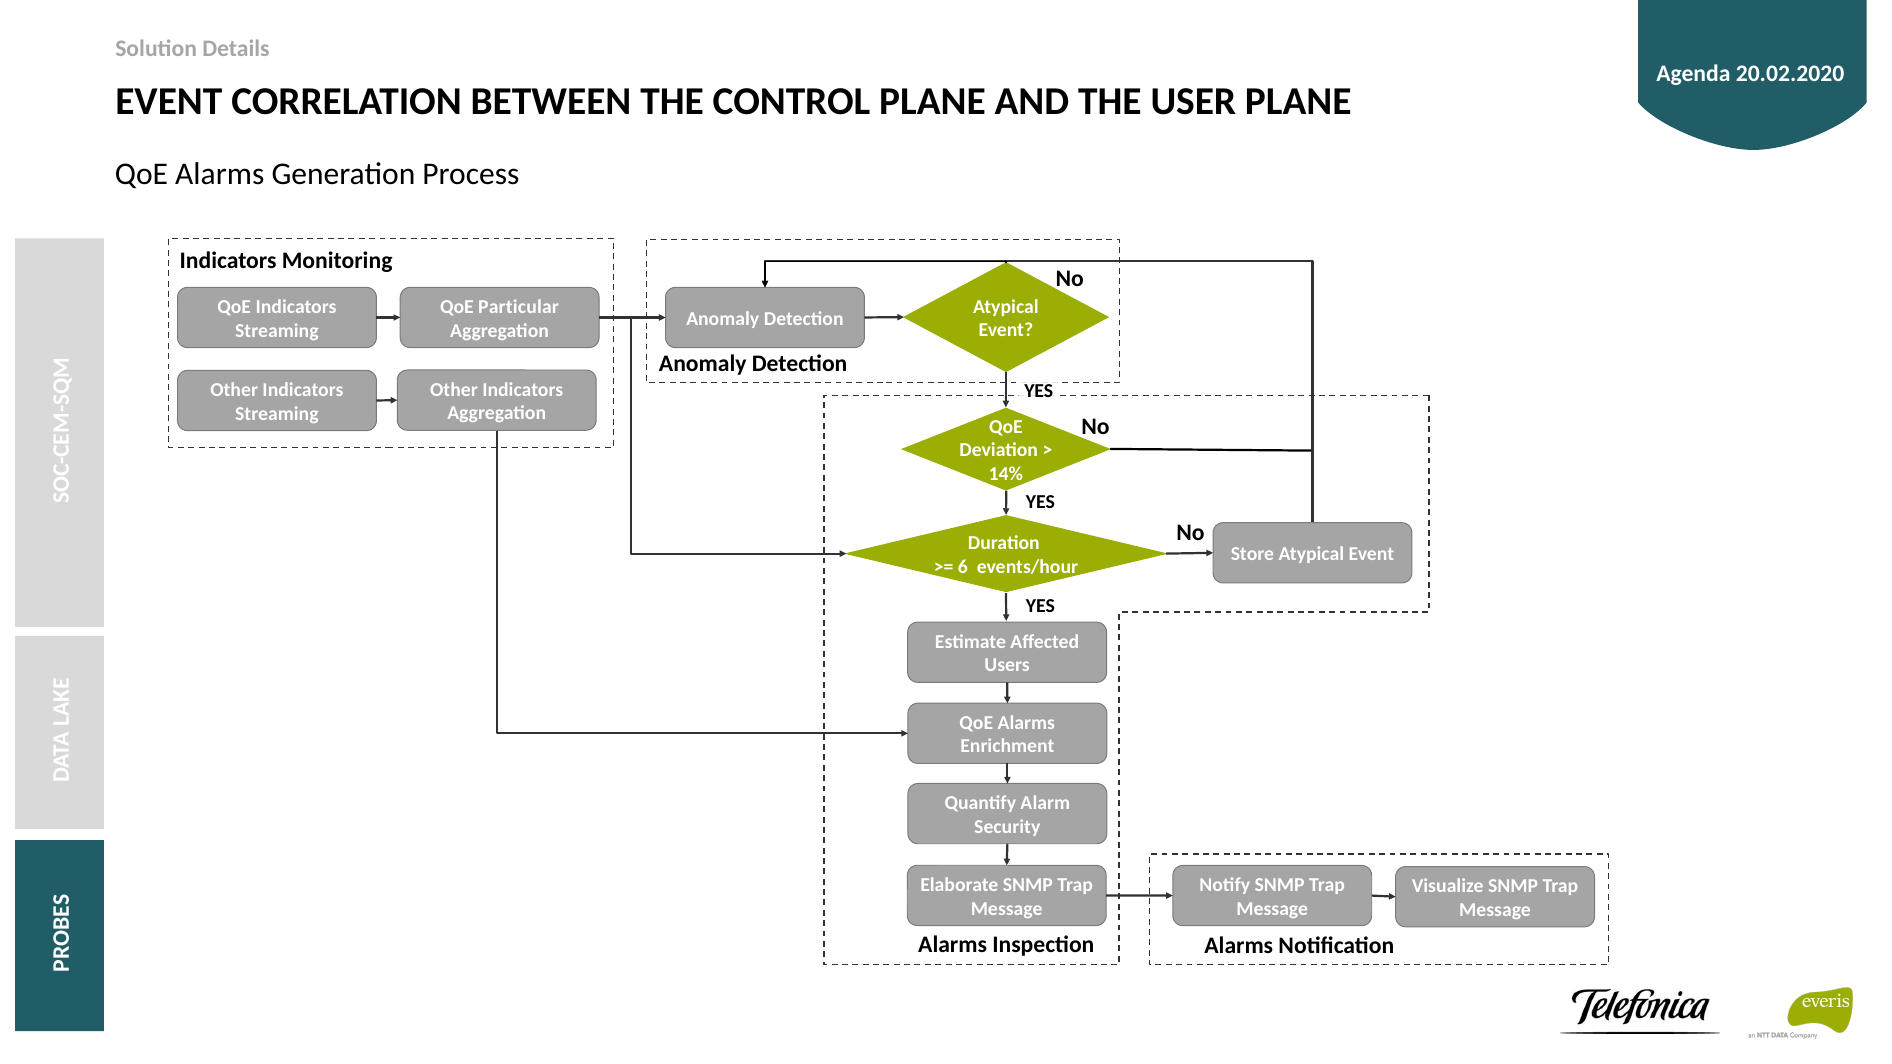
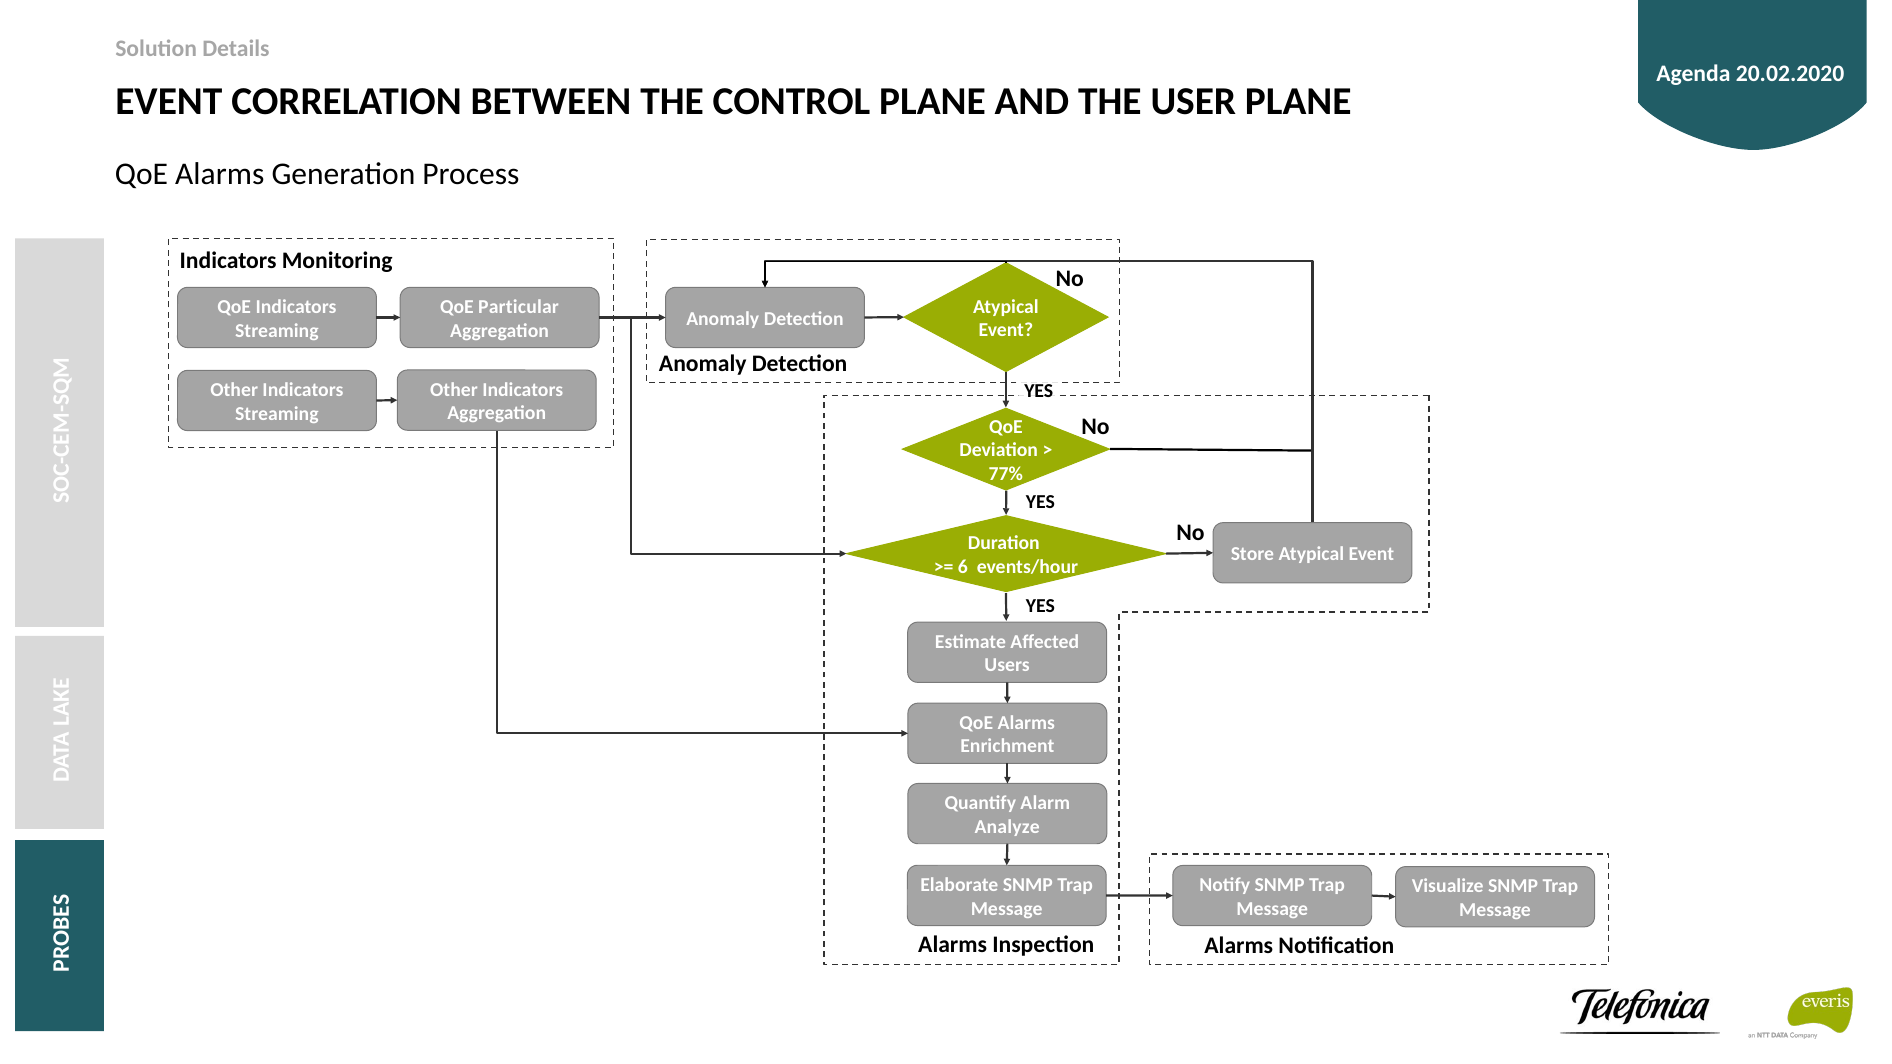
14%: 14% -> 77% (1006, 474)
Security: Security -> Analyze (1007, 827)
